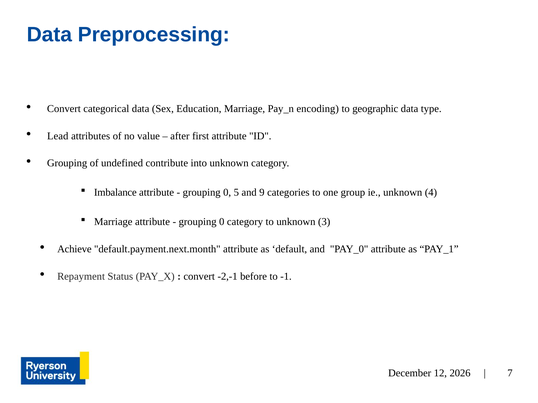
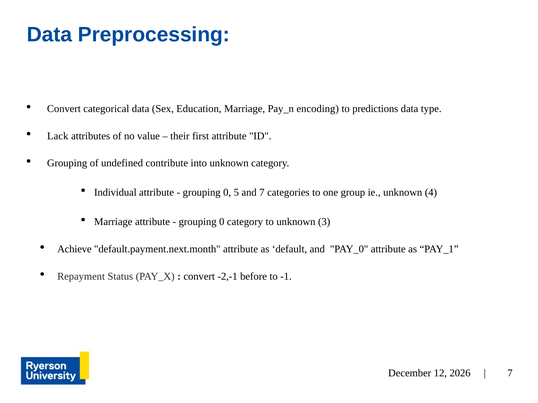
geographic: geographic -> predictions (375, 109)
Lead: Lead -> Lack (58, 136)
after: after -> their (180, 136)
Imbalance: Imbalance -> Individual (115, 193)
and 9: 9 -> 7 (262, 193)
